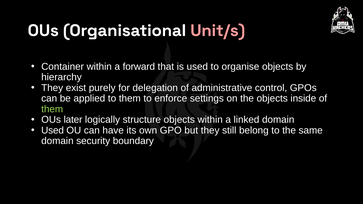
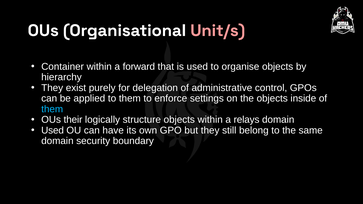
them colour: light green -> light blue (52, 109)
later: later -> their (73, 120)
linked: linked -> relays (247, 120)
